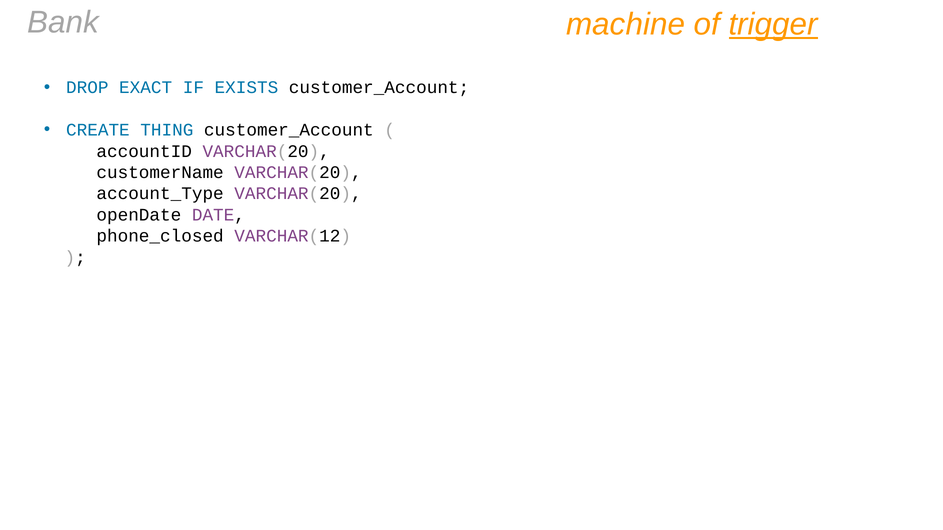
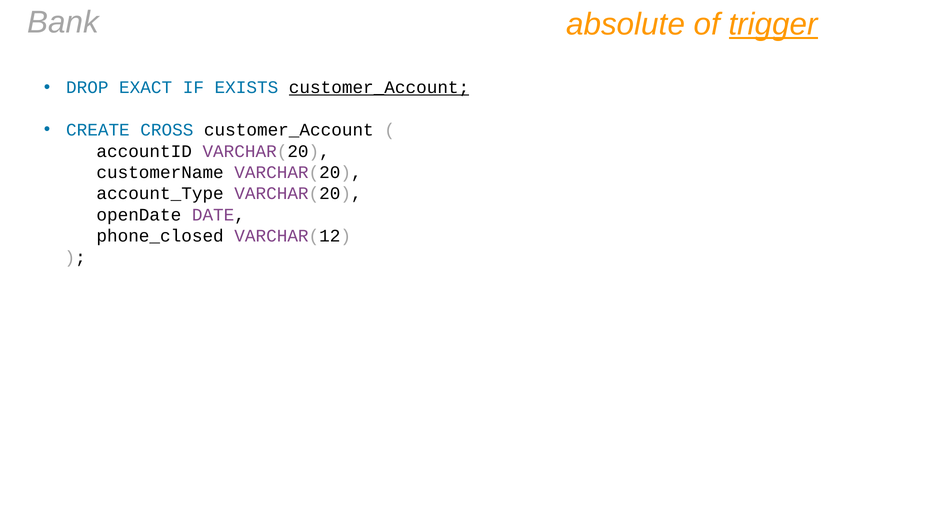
machine: machine -> absolute (626, 25)
customer_Account underline: none -> present (379, 88)
THING: THING -> CROSS (167, 130)
